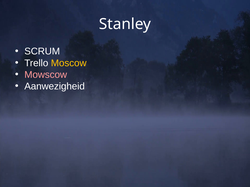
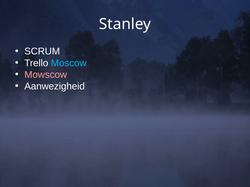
Moscow colour: yellow -> light blue (69, 63)
